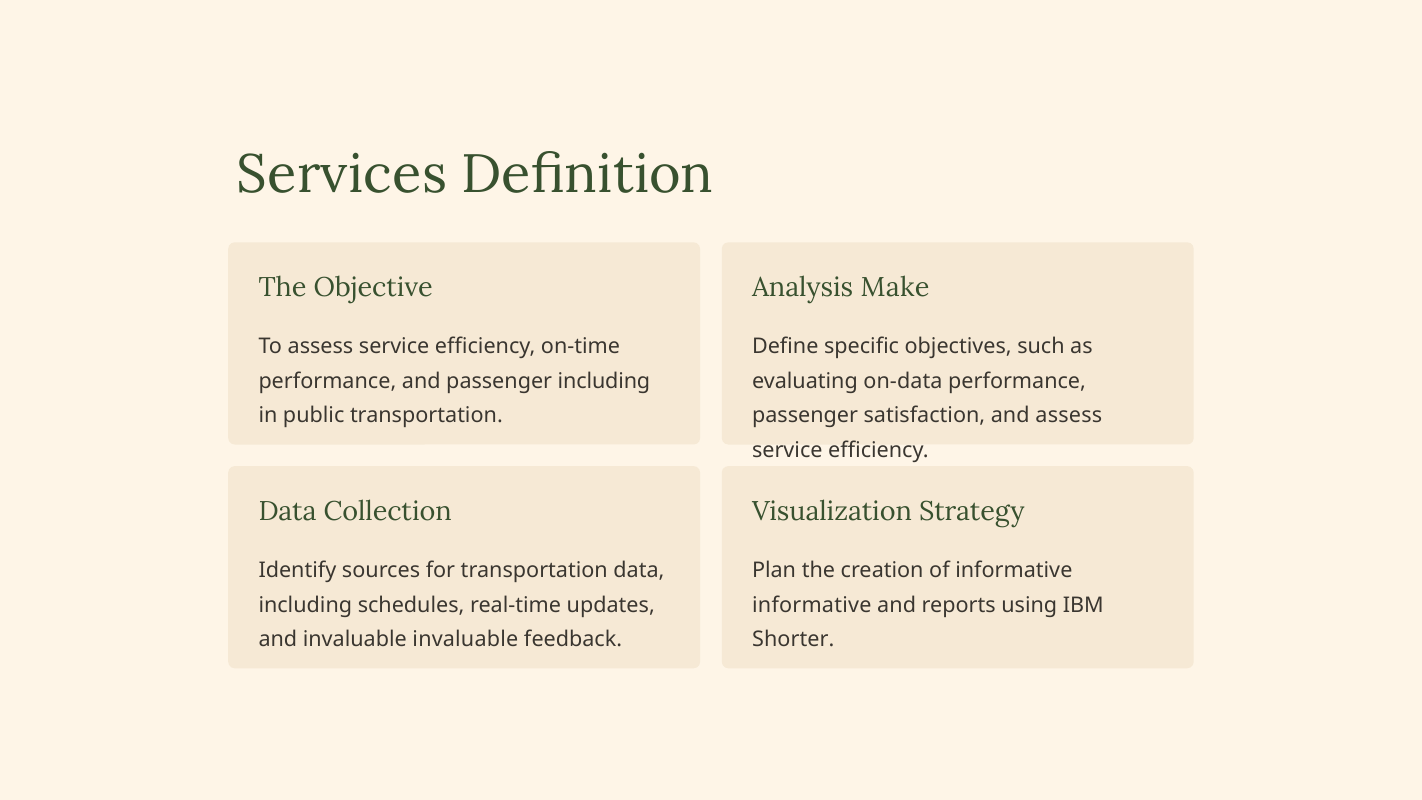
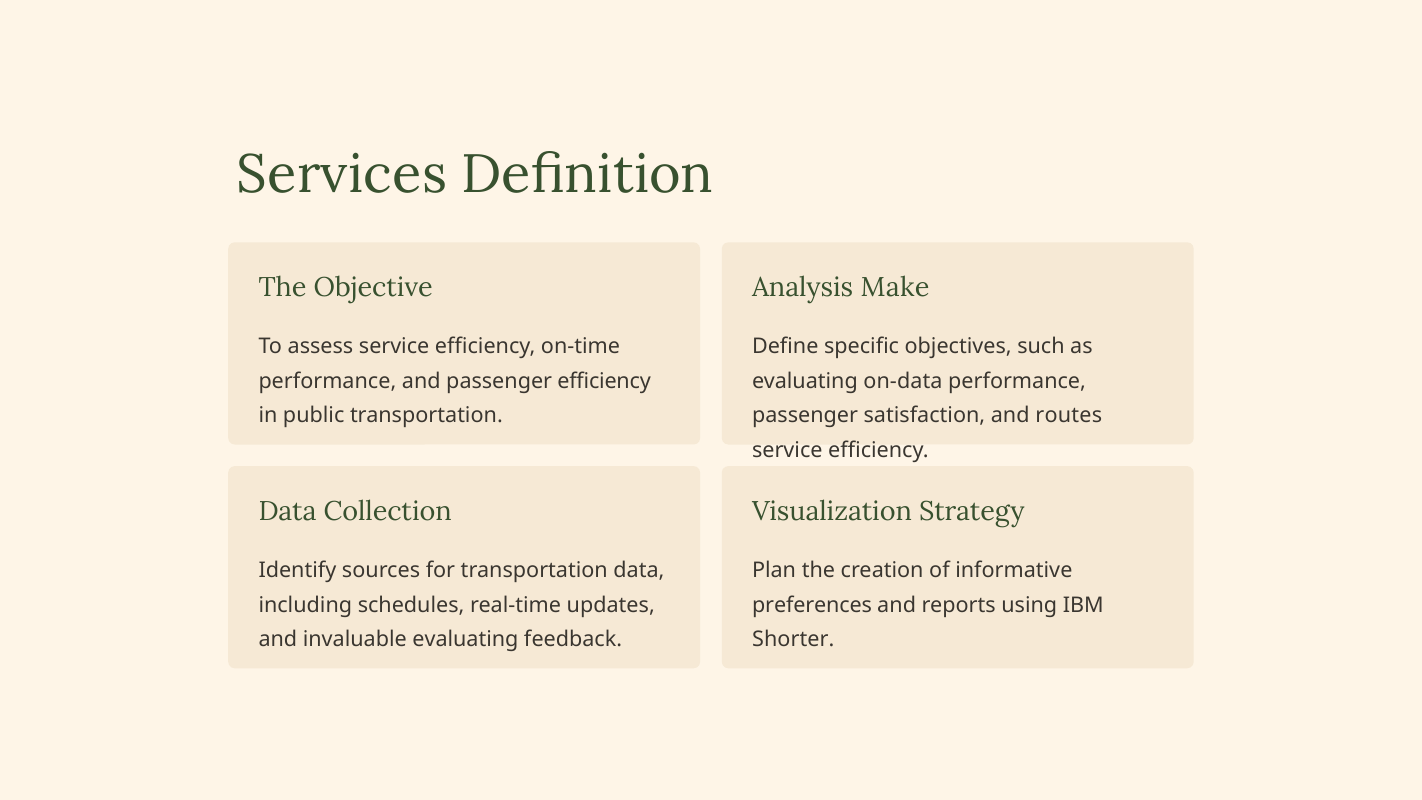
passenger including: including -> efficiency (604, 381)
and assess: assess -> routes (1069, 416)
informative: informative -> preferences (812, 605)
invaluable invaluable: invaluable -> evaluating (465, 640)
